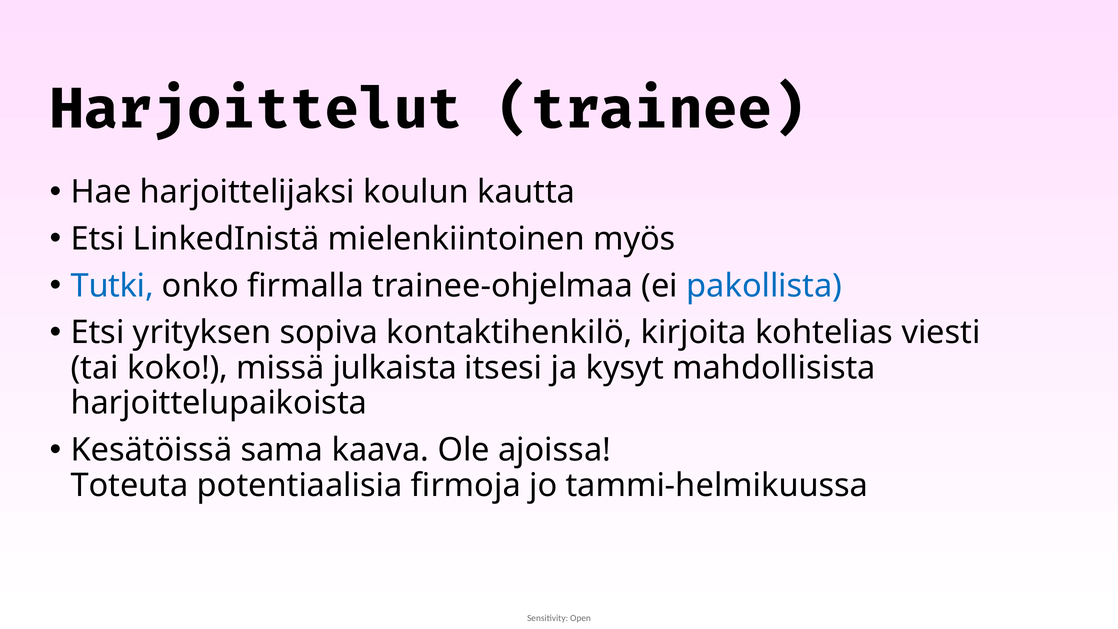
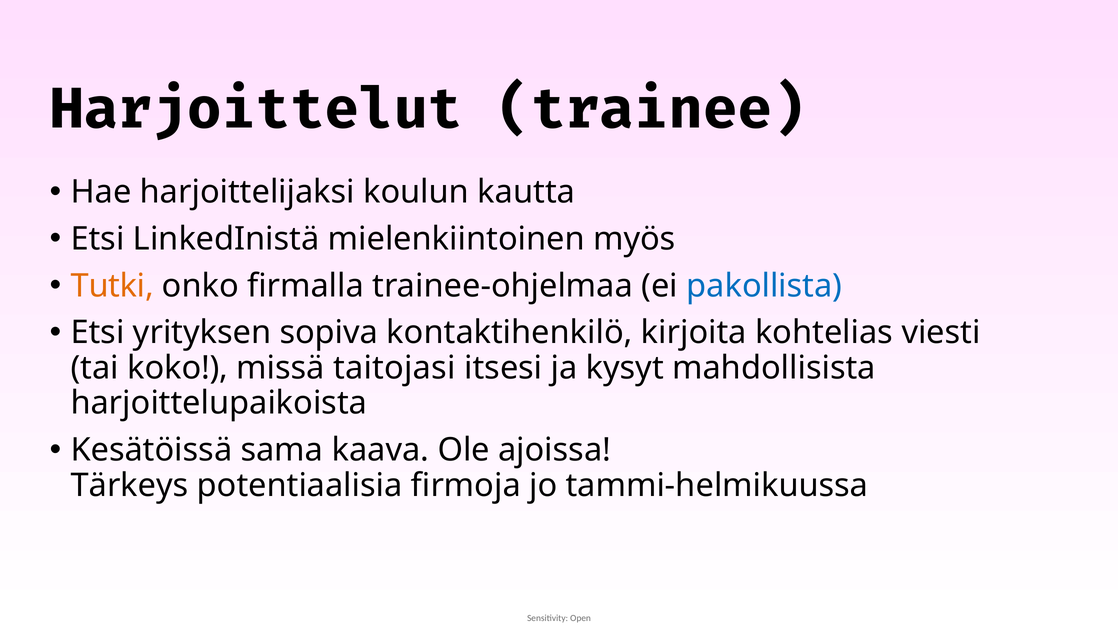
Tutki colour: blue -> orange (112, 286)
julkaista: julkaista -> taitojasi (394, 368)
Toteuta: Toteuta -> Tärkeys (130, 485)
